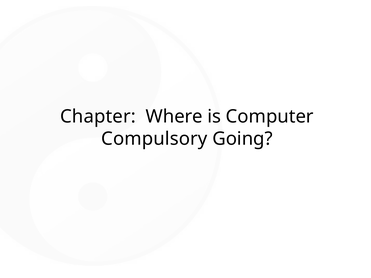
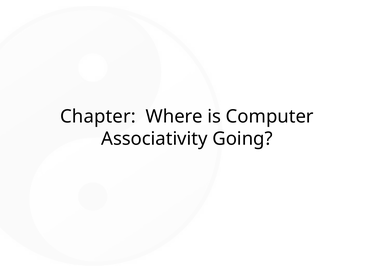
Compulsory: Compulsory -> Associativity (154, 139)
